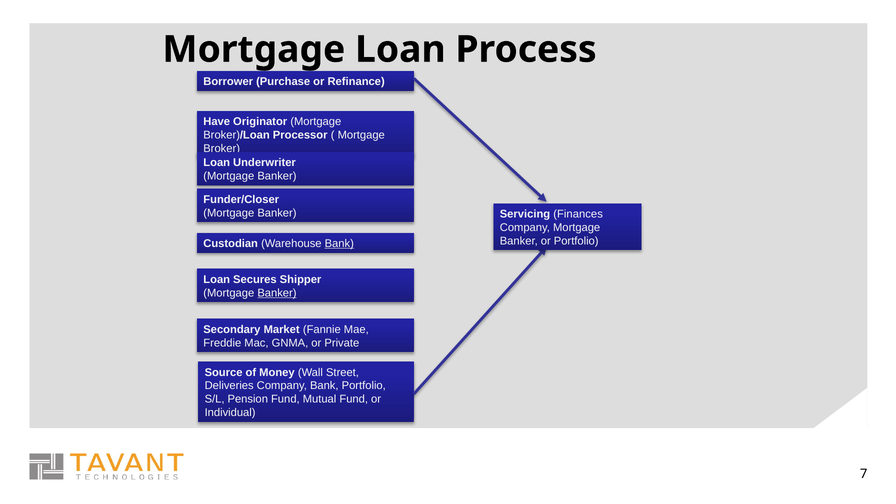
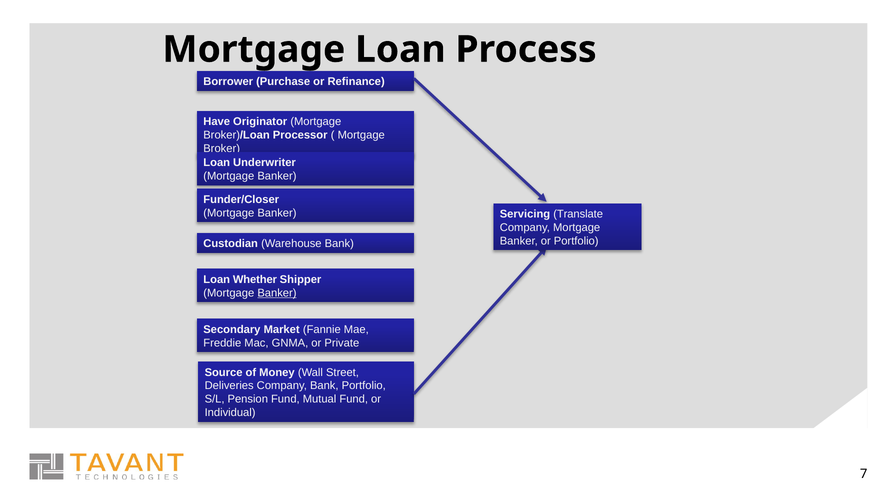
Finances: Finances -> Translate (578, 214)
Bank underline: present -> none (339, 244)
Secures: Secures -> Whether (255, 280)
